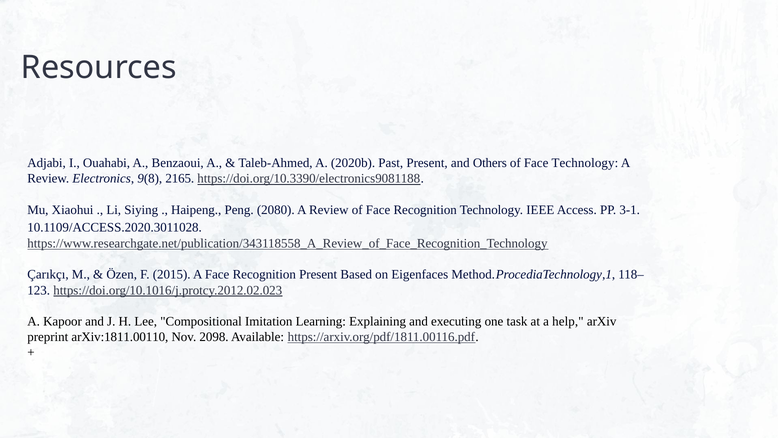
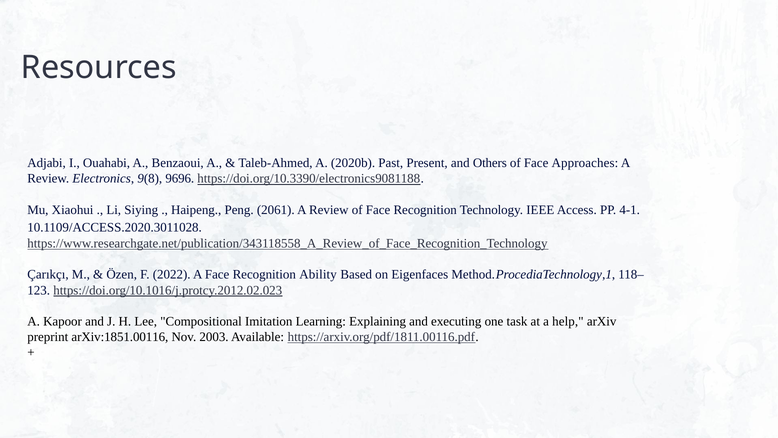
Face Technology: Technology -> Approaches (585, 163)
2165: 2165 -> 9696 (180, 179)
2080: 2080 -> 2061 (276, 210)
3-1: 3-1 -> 4-1 (630, 210)
2015: 2015 -> 2022 (172, 274)
Recognition Present: Present -> Ability (318, 274)
arXiv:1811.00110: arXiv:1811.00110 -> arXiv:1851.00116 (120, 337)
2098: 2098 -> 2003 (214, 337)
